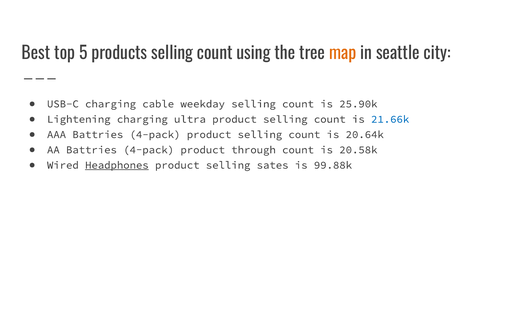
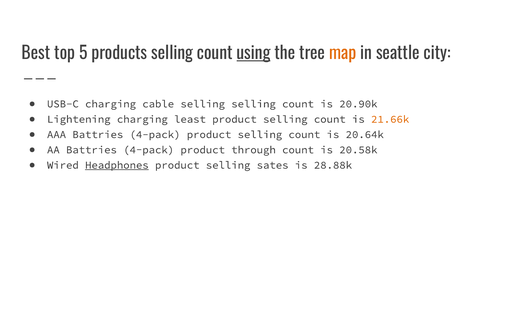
using underline: none -> present (254, 53)
cable weekday: weekday -> selling (203, 104)
25.90k: 25.90k -> 20.90k (358, 104)
ultra: ultra -> least (190, 119)
21.66k colour: blue -> orange (390, 119)
99.88k: 99.88k -> 28.88k (333, 165)
